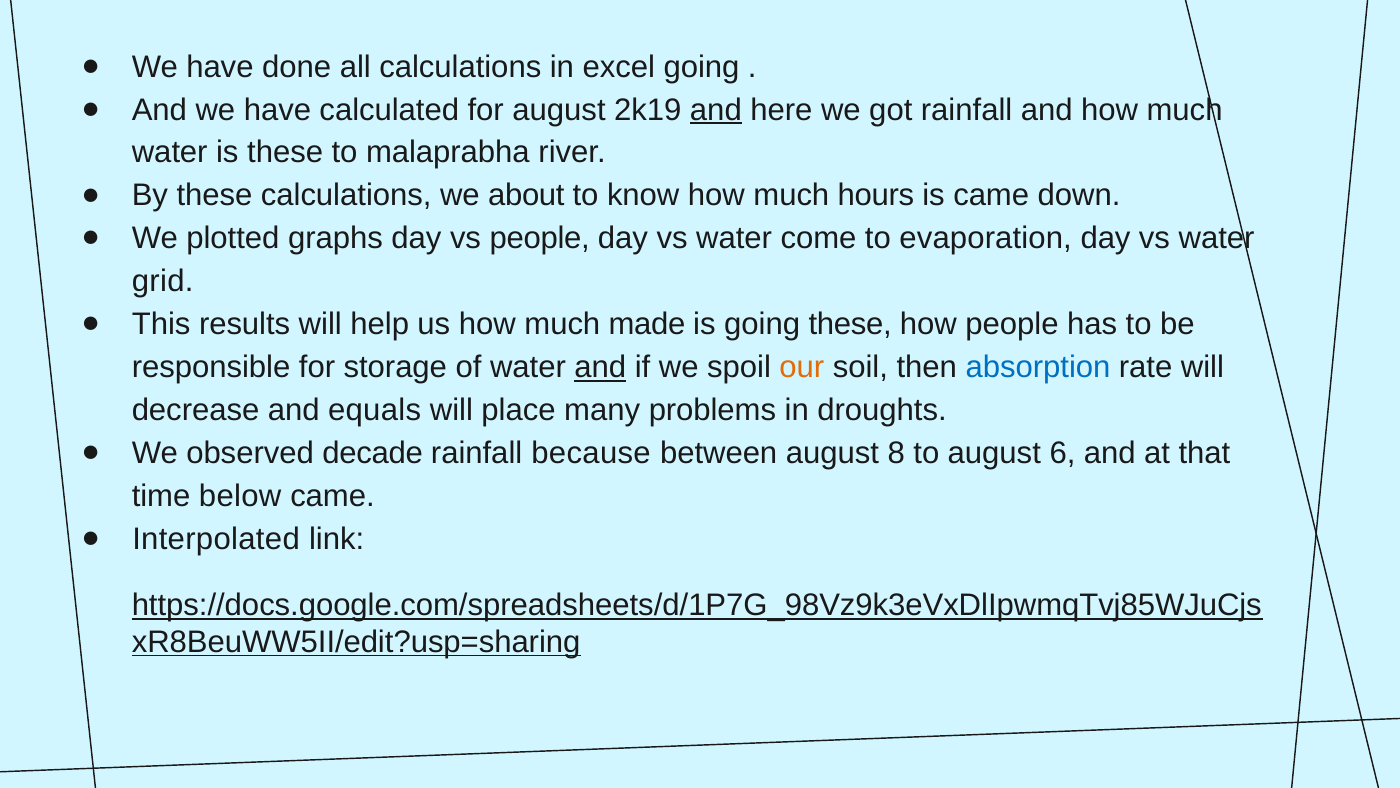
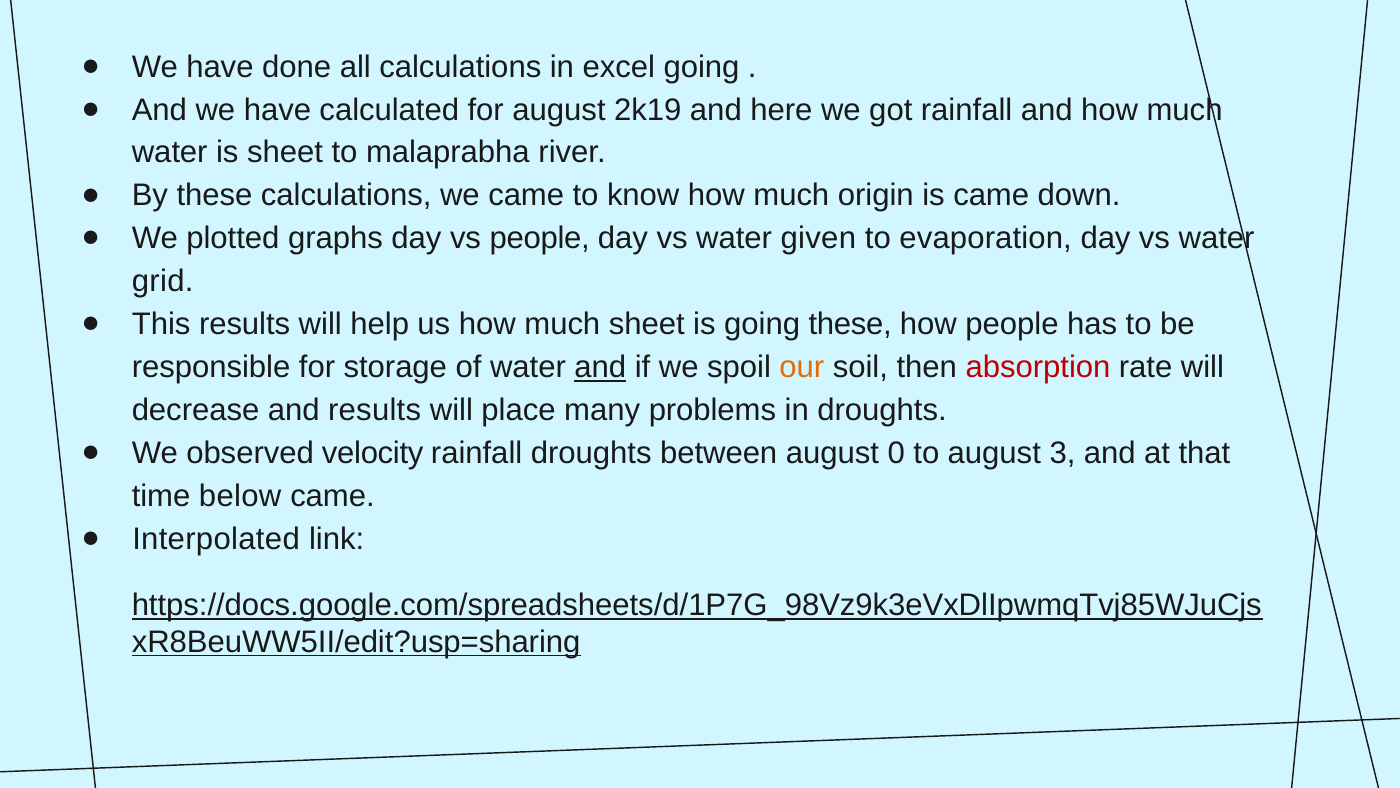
and underline: present -> none (716, 110)
is these: these -> sheet (285, 153)
we about: about -> came (526, 195)
hours: hours -> origin (876, 195)
come: come -> given (818, 238)
much made: made -> sheet (647, 324)
absorption colour: blue -> red (1038, 367)
and equals: equals -> results (375, 410)
decade: decade -> velocity (373, 453)
rainfall because: because -> droughts (591, 453)
8: 8 -> 0 (896, 453)
6: 6 -> 3 (1062, 453)
